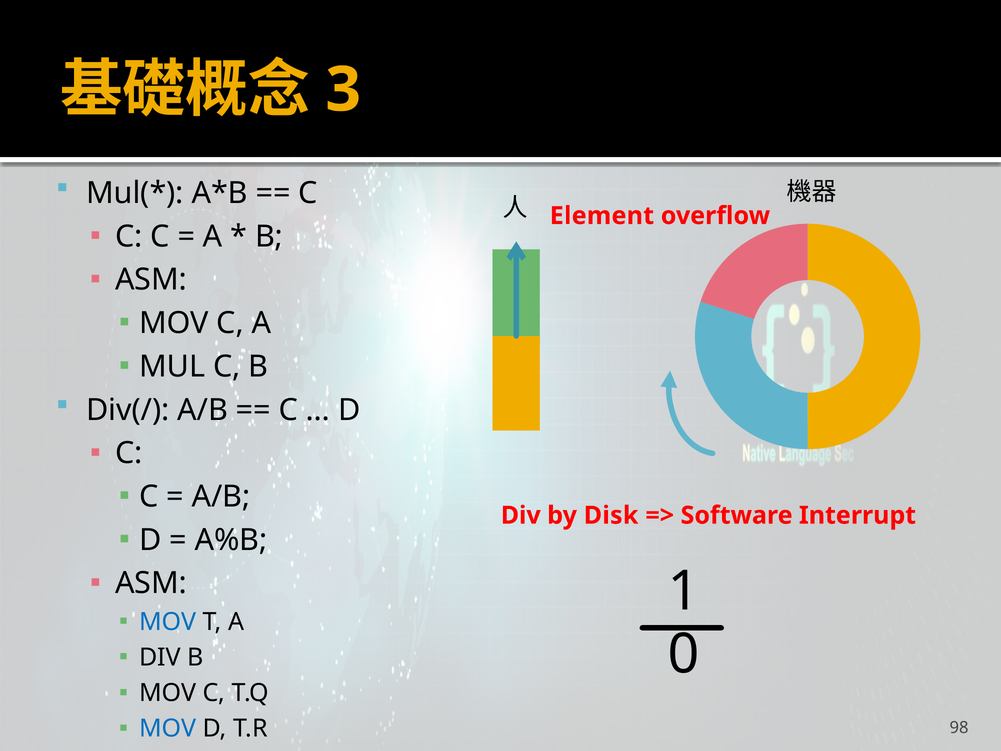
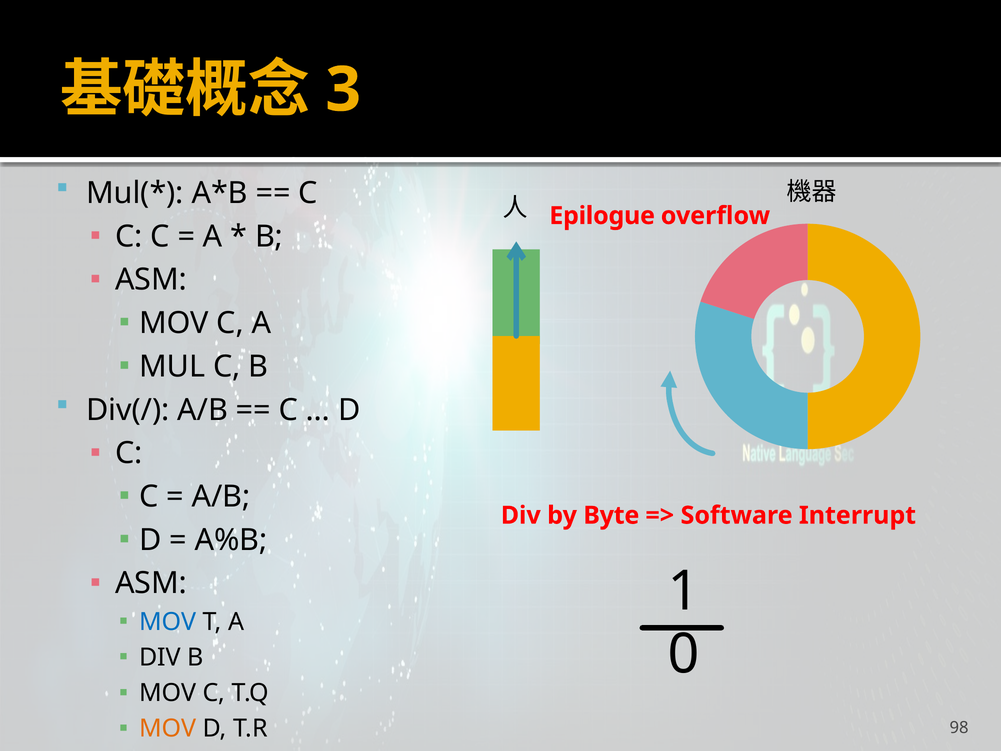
Element: Element -> Epilogue (602, 216)
Disk: Disk -> Byte (611, 515)
MOV colour: blue -> orange (168, 728)
